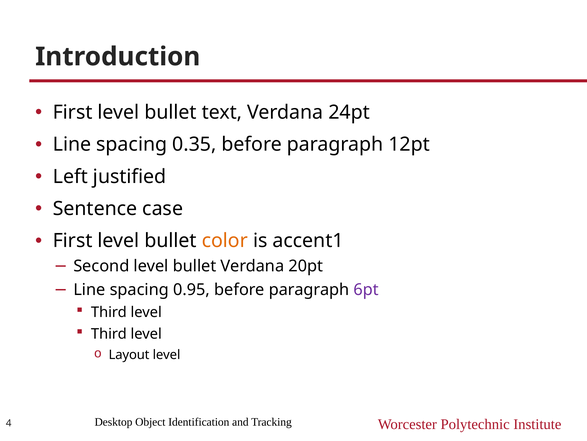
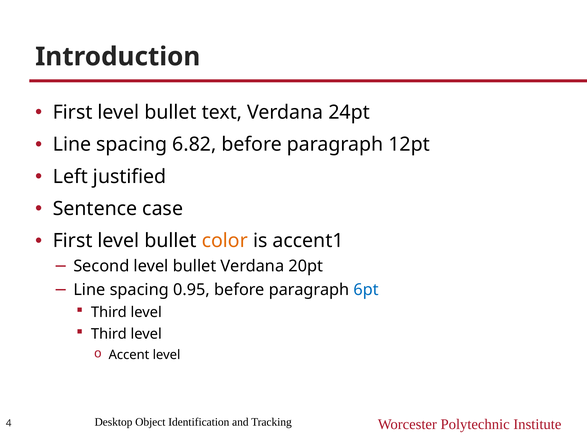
0.35: 0.35 -> 6.82 (194, 144)
6pt colour: purple -> blue (366, 289)
Layout: Layout -> Accent (129, 354)
